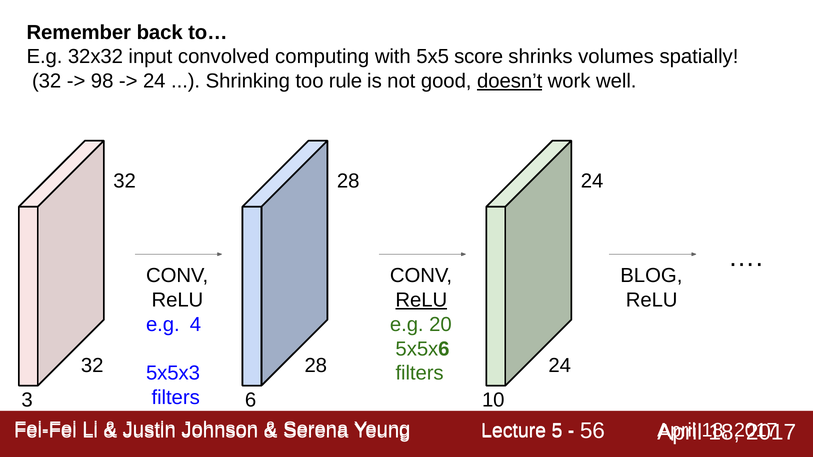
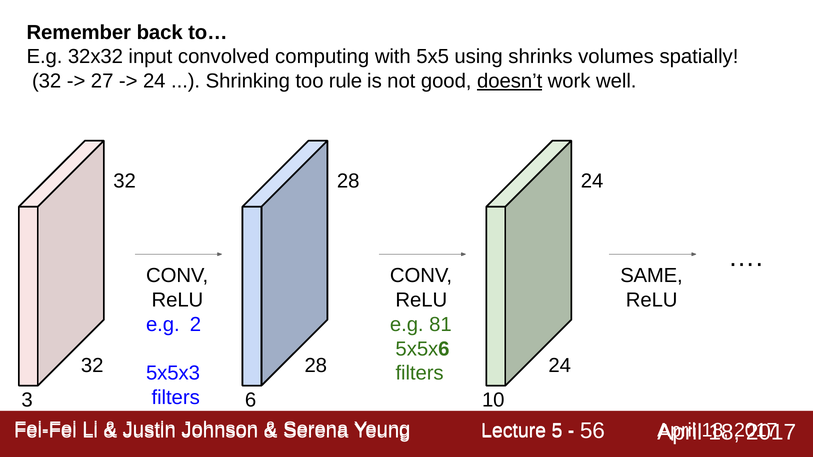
score: score -> using (479, 57)
98: 98 -> 27 (102, 81)
BLOG: BLOG -> SAME (651, 276)
ReLU underline: present -> none (421, 300)
4: 4 -> 2 (195, 325)
20: 20 -> 81 (440, 325)
